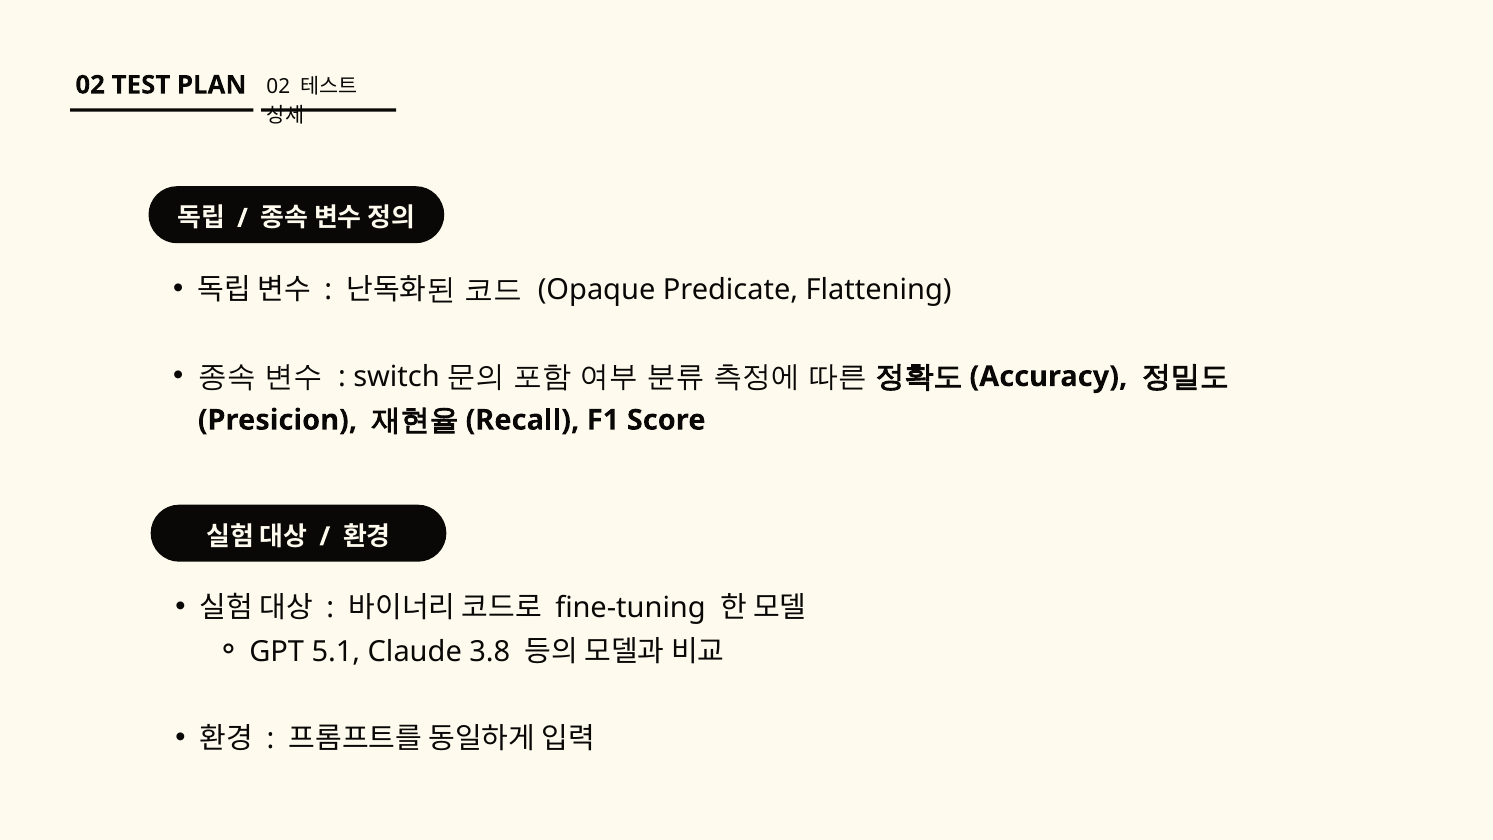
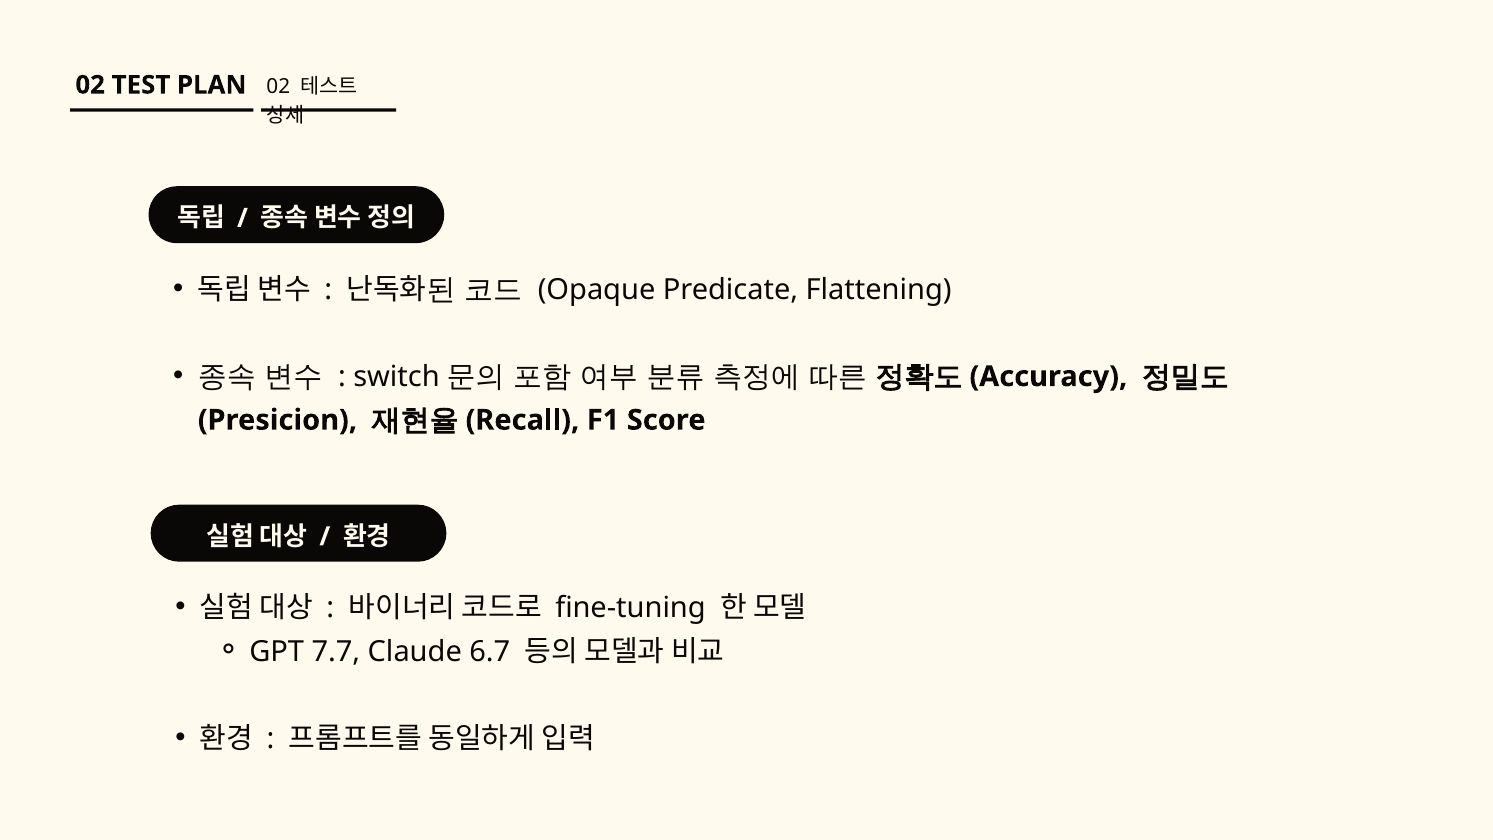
5.1: 5.1 -> 7.7 (336, 651)
3.8: 3.8 -> 6.7 (490, 651)
